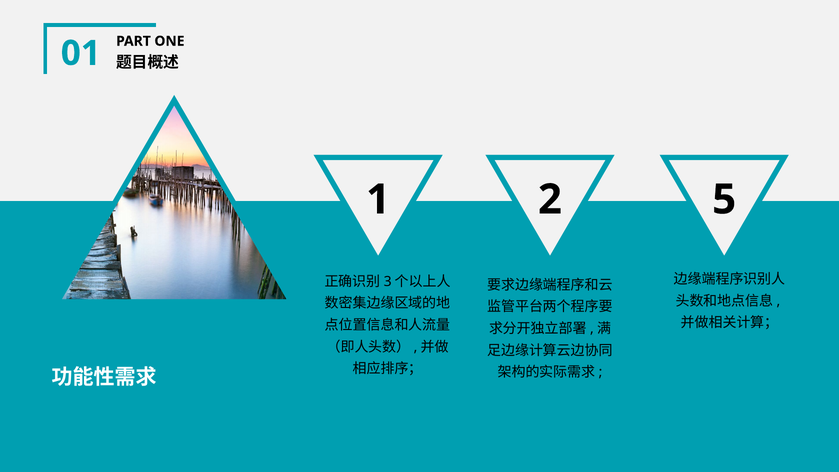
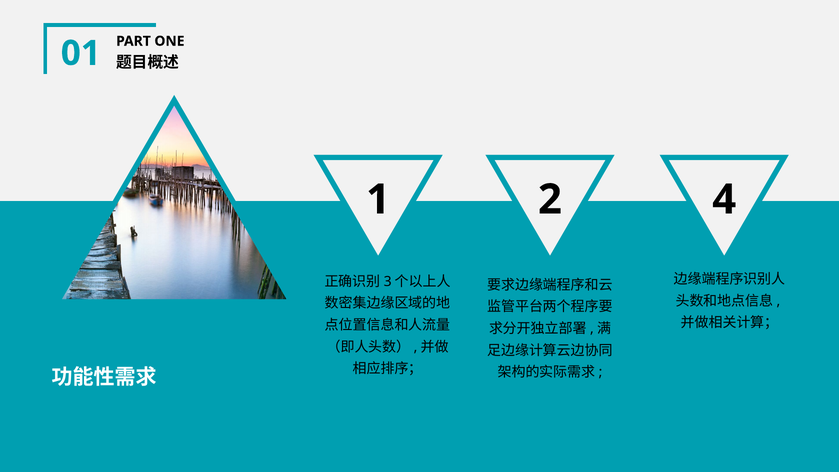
5: 5 -> 4 (724, 200)
